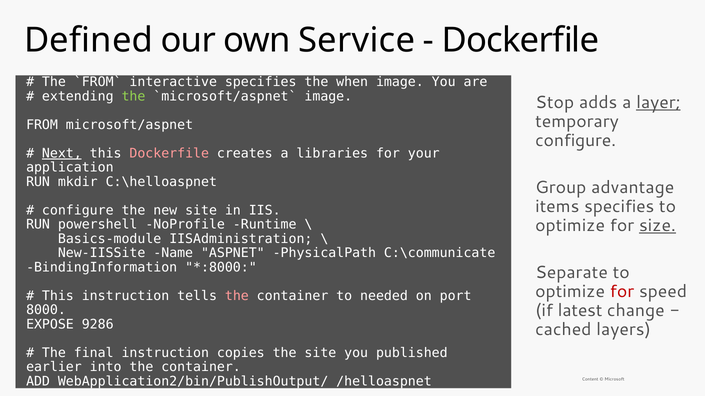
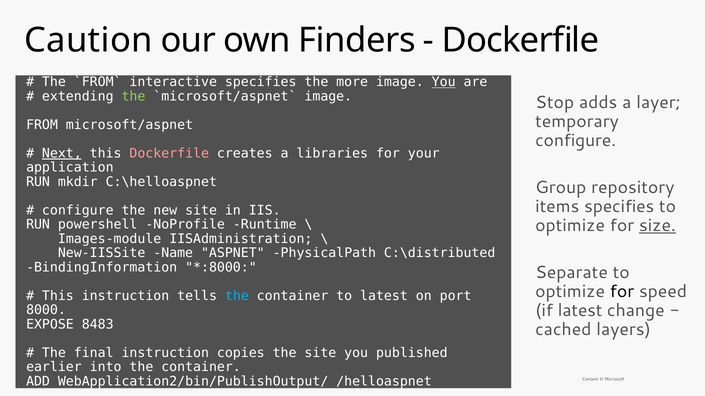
Defined: Defined -> Caution (88, 40)
Service: Service -> Finders (357, 40)
when: when -> more (352, 82)
You underline: none -> present (444, 82)
layer underline: present -> none (658, 103)
advantage: advantage -> repository (633, 188)
Basics-module: Basics-module -> Images-module (110, 239)
C:\communicate: C:\communicate -> C:\distributed (440, 253)
for colour: red -> black (622, 292)
the colour: pink -> light blue (237, 296)
to needed: needed -> latest (384, 296)
9286: 9286 -> 8483 (98, 325)
